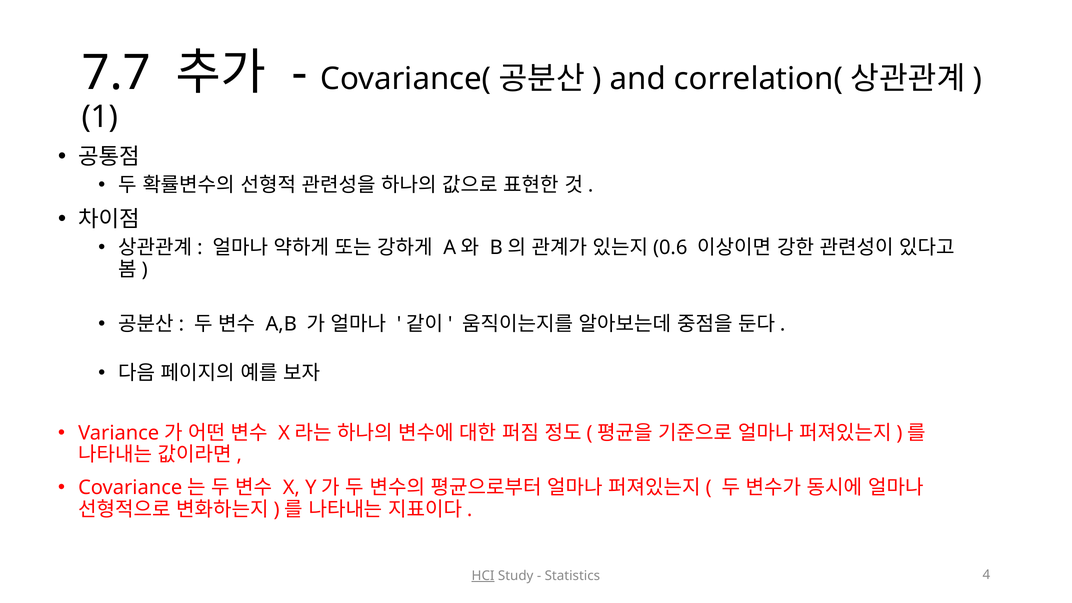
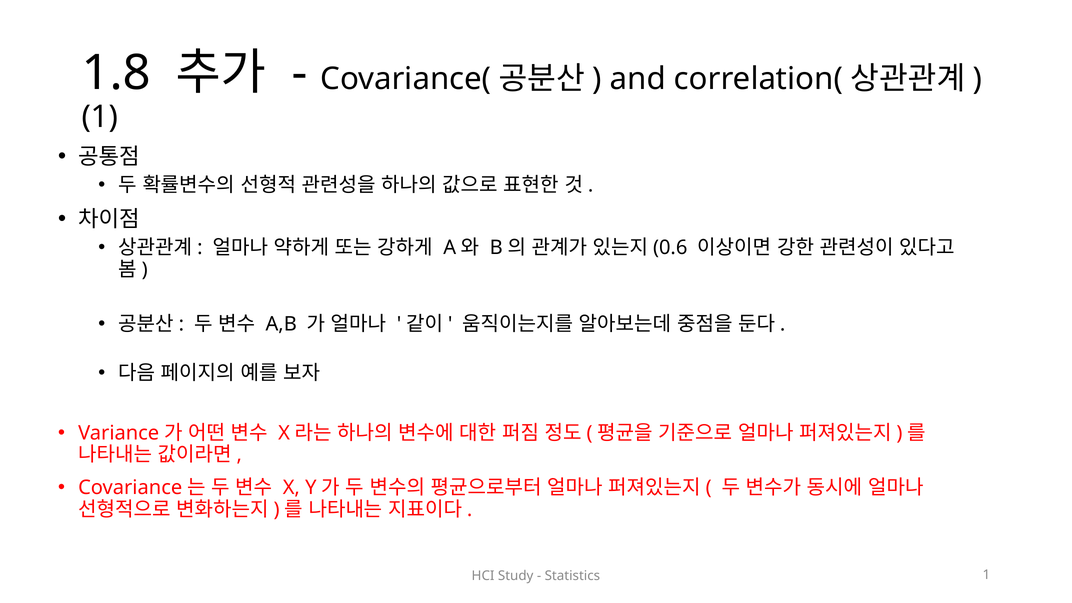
7.7: 7.7 -> 1.8 (116, 73)
HCI underline: present -> none (483, 576)
Statistics 4: 4 -> 1 (986, 575)
